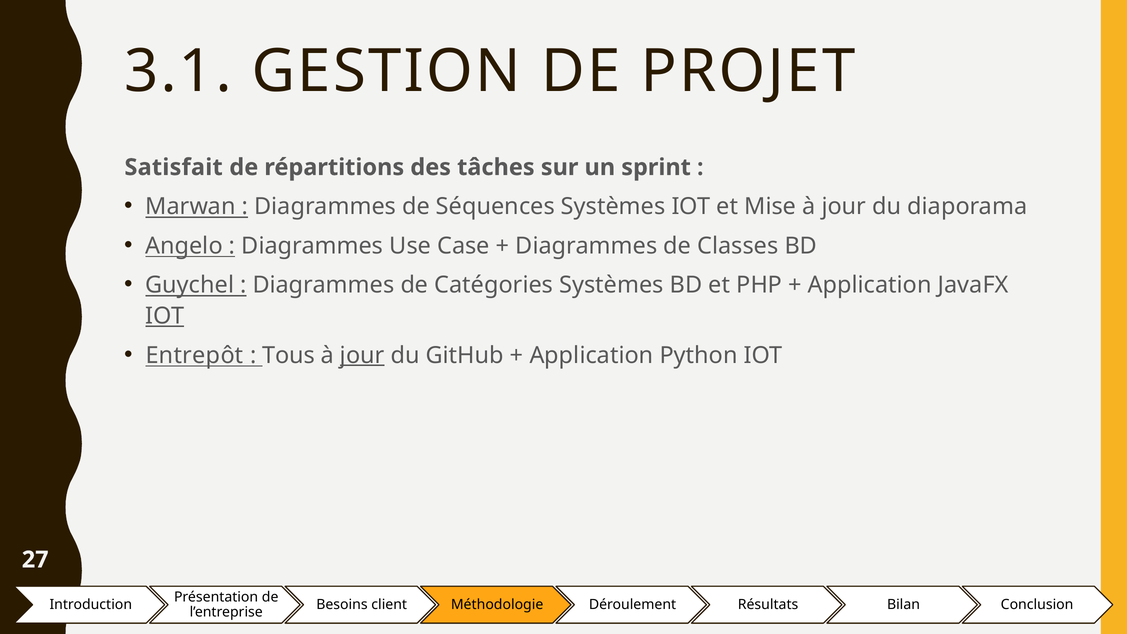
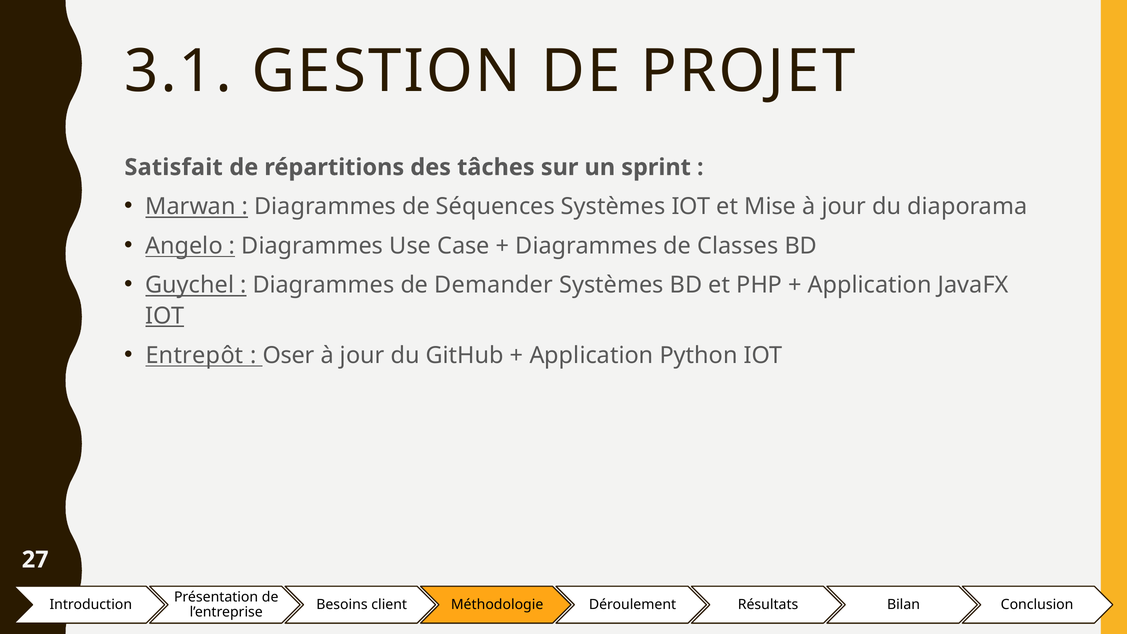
Catégories: Catégories -> Demander (494, 285)
Tous: Tous -> Oser (289, 355)
jour underline: present -> none (362, 355)
